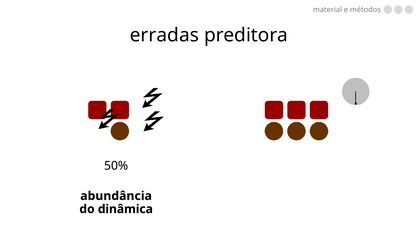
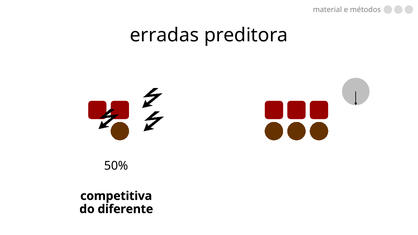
abundância: abundância -> competitiva (116, 196)
dinâmica: dinâmica -> diferente (125, 209)
